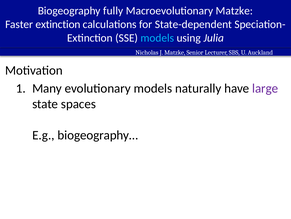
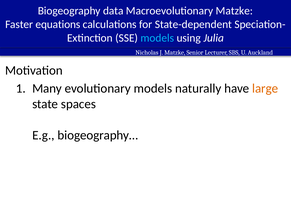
fully: fully -> data (113, 11)
Faster extinction: extinction -> equations (58, 24)
large colour: purple -> orange (265, 88)
